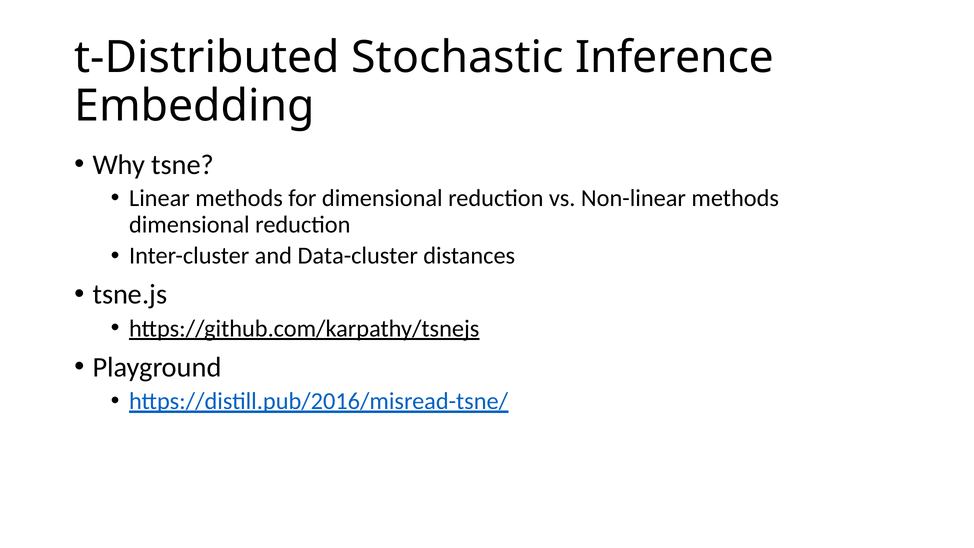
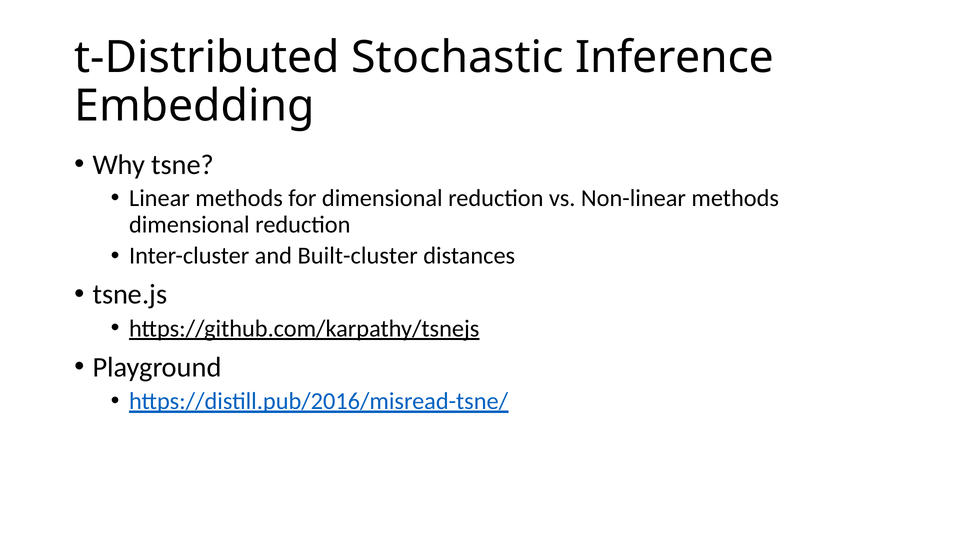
Data-cluster: Data-cluster -> Built-cluster (358, 256)
